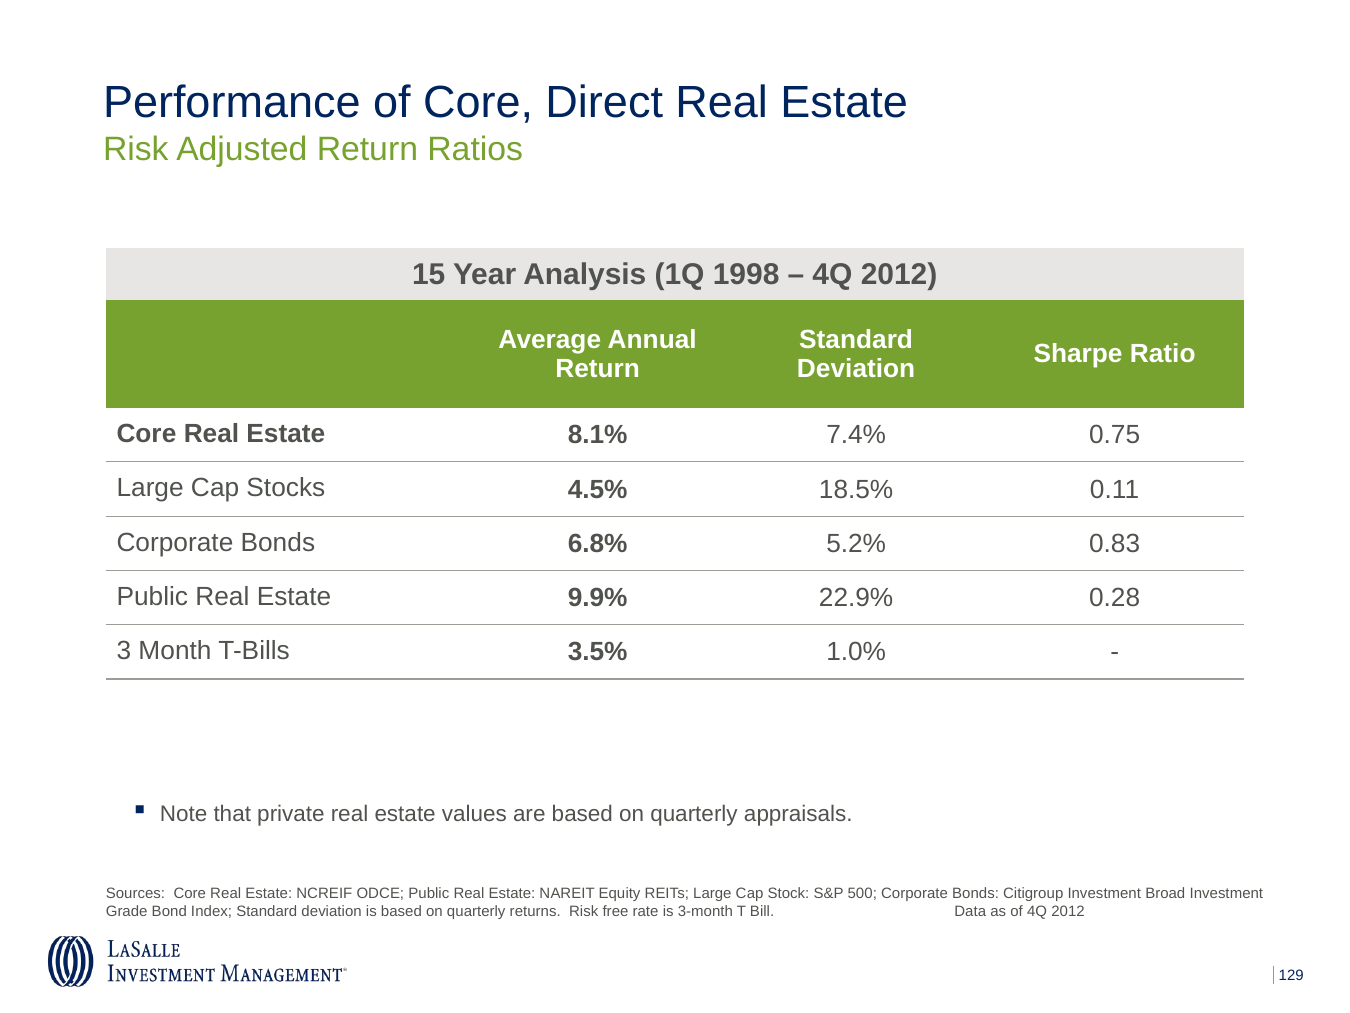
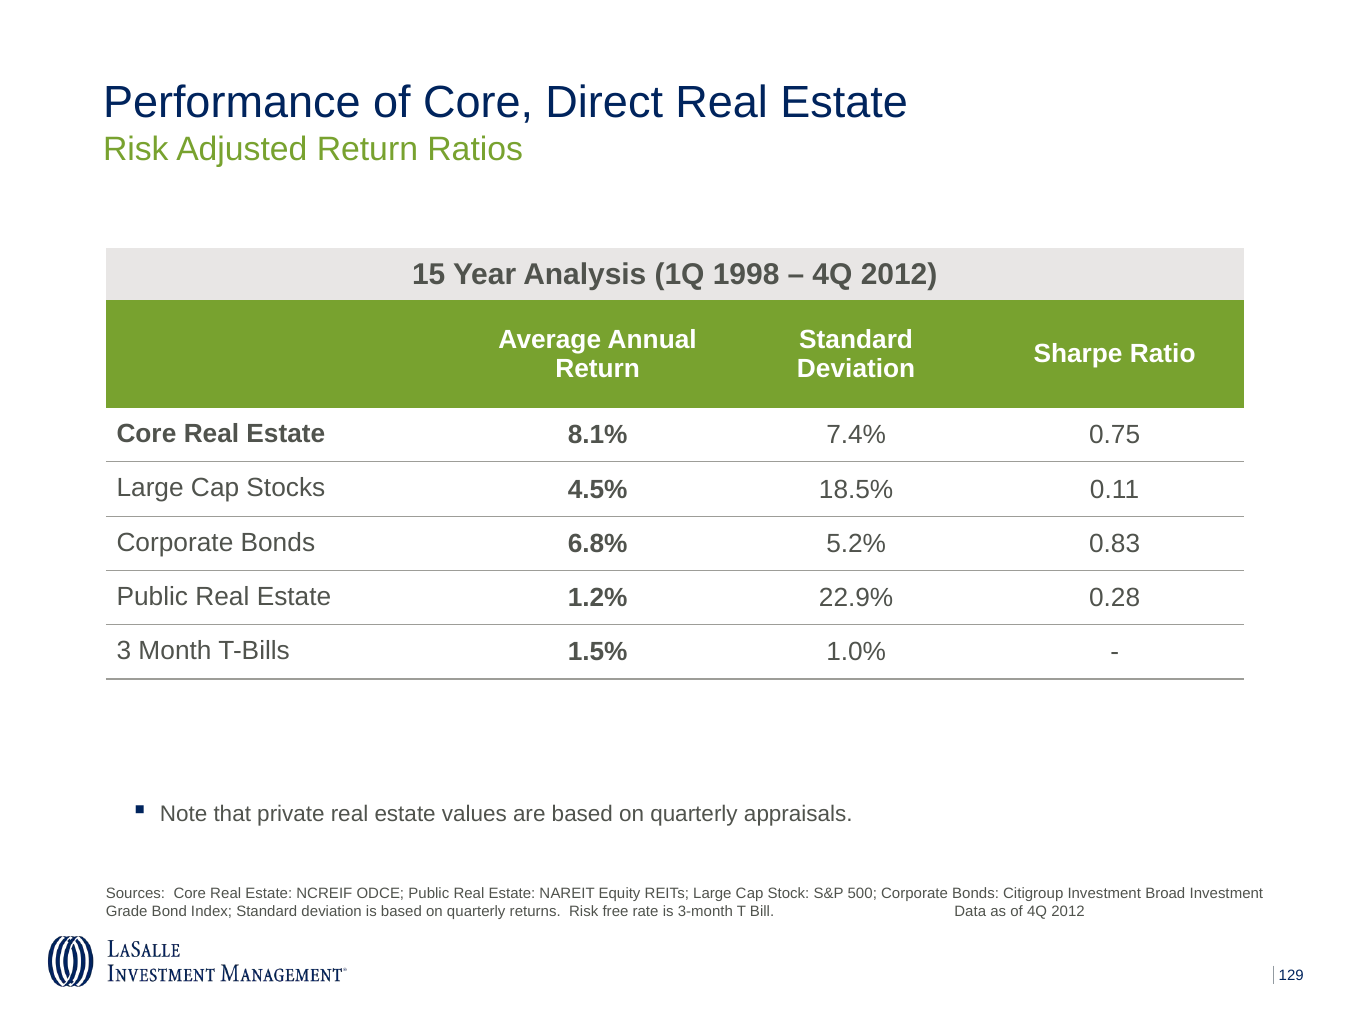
9.9%: 9.9% -> 1.2% (598, 598)
3.5%: 3.5% -> 1.5% (598, 652)
